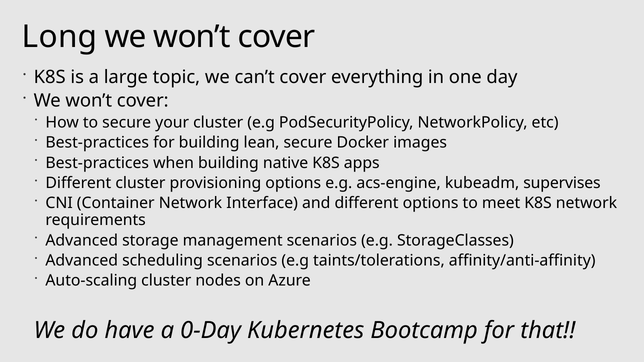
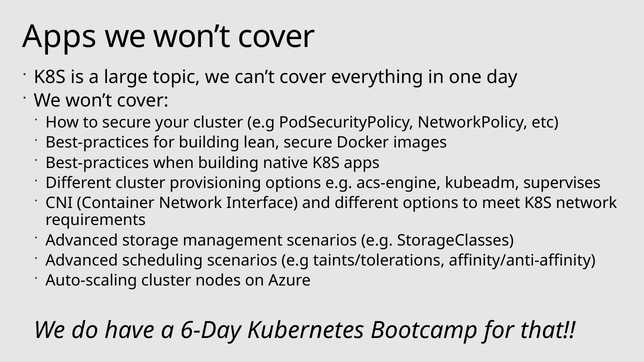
Long: Long -> Apps (60, 37)
0-Day: 0-Day -> 6-Day (211, 330)
